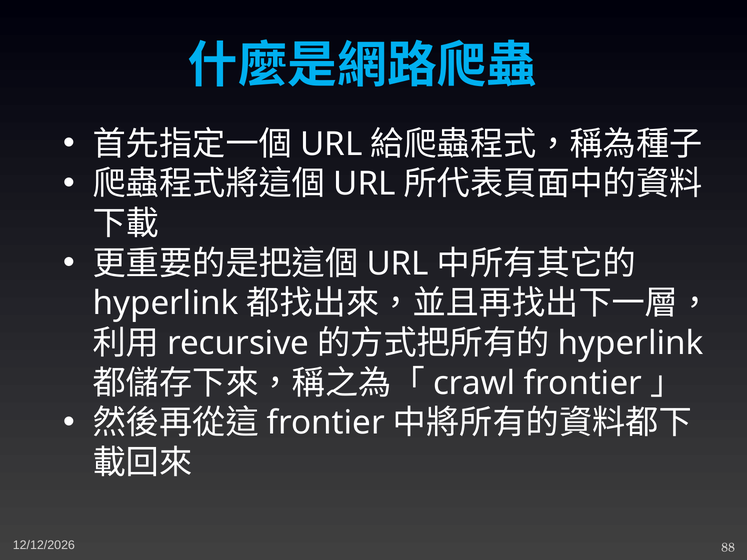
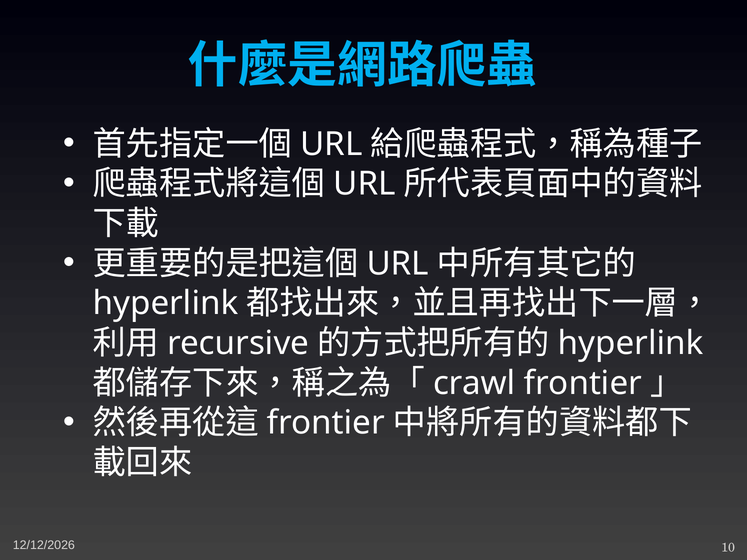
88: 88 -> 10 (728, 548)
